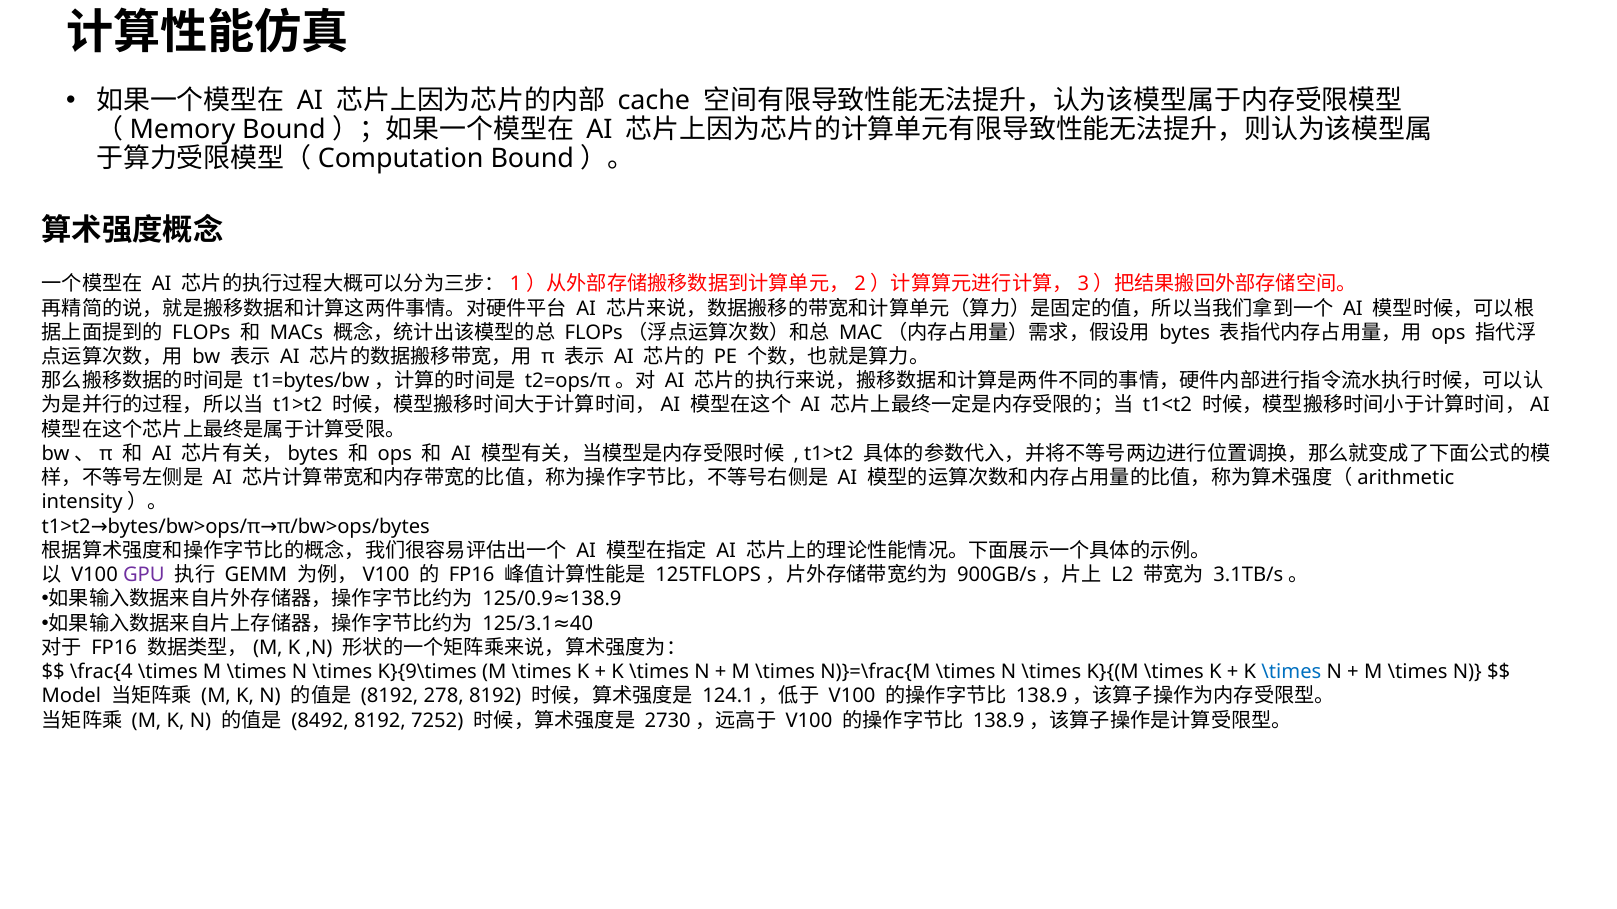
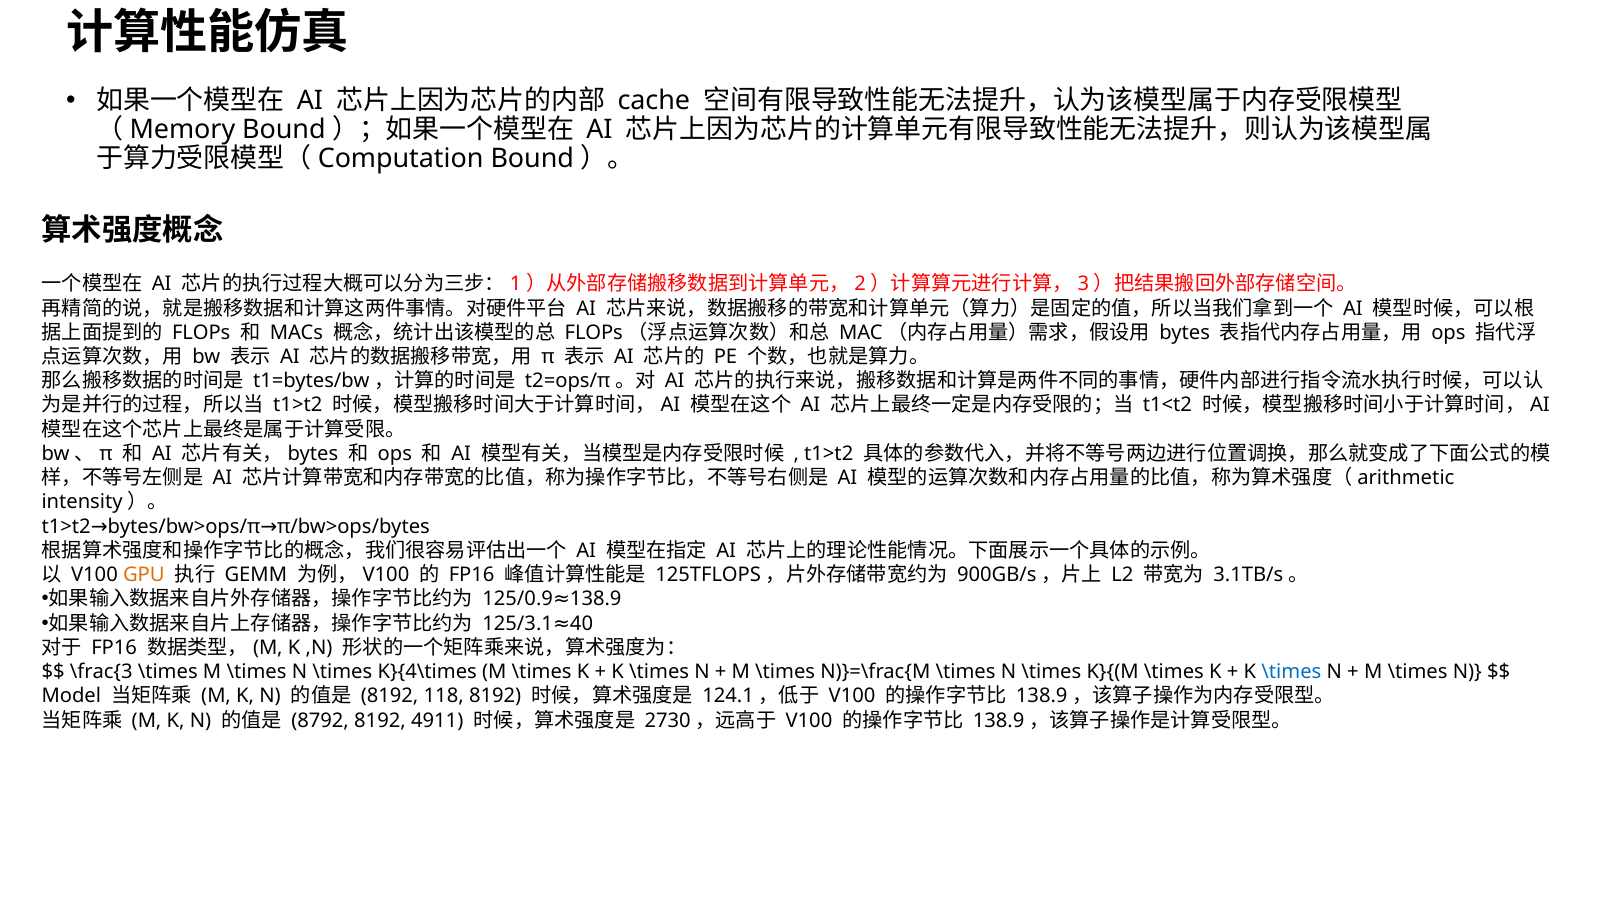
GPU colour: purple -> orange (144, 575)
\frac{4: \frac{4 -> \frac{3 (101, 672)
K}{9\times: K}{9\times -> K}{4\times (427, 672)
278: 278 -> 118 (444, 697)
8492: 8492 -> 8792 (320, 721)
7252: 7252 -> 4911 (437, 721)
